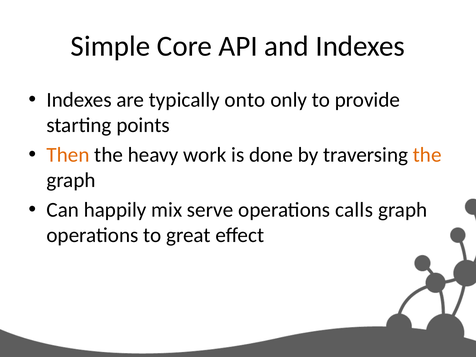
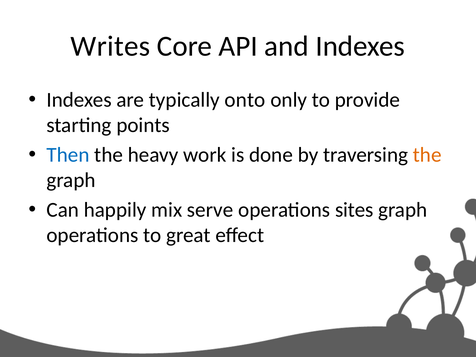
Simple: Simple -> Writes (110, 46)
Then colour: orange -> blue (68, 155)
calls: calls -> sites (354, 210)
